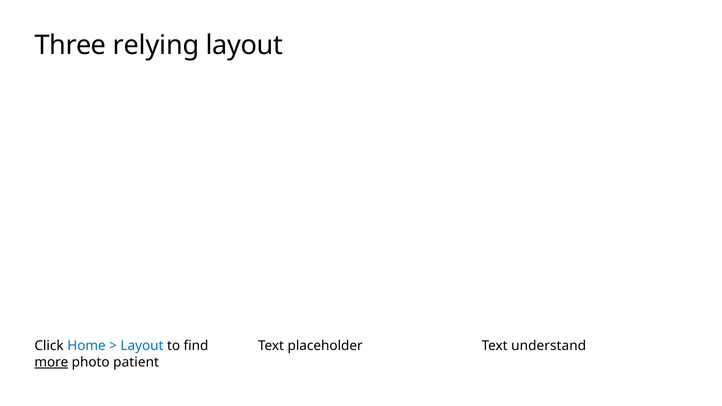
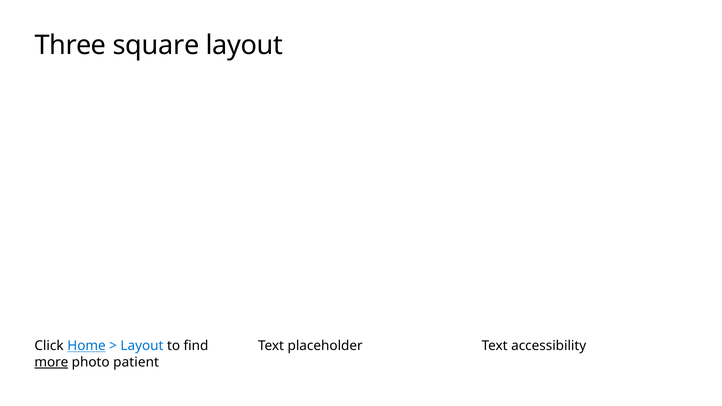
relying: relying -> square (156, 45)
Home underline: none -> present (87, 346)
understand: understand -> accessibility (549, 346)
